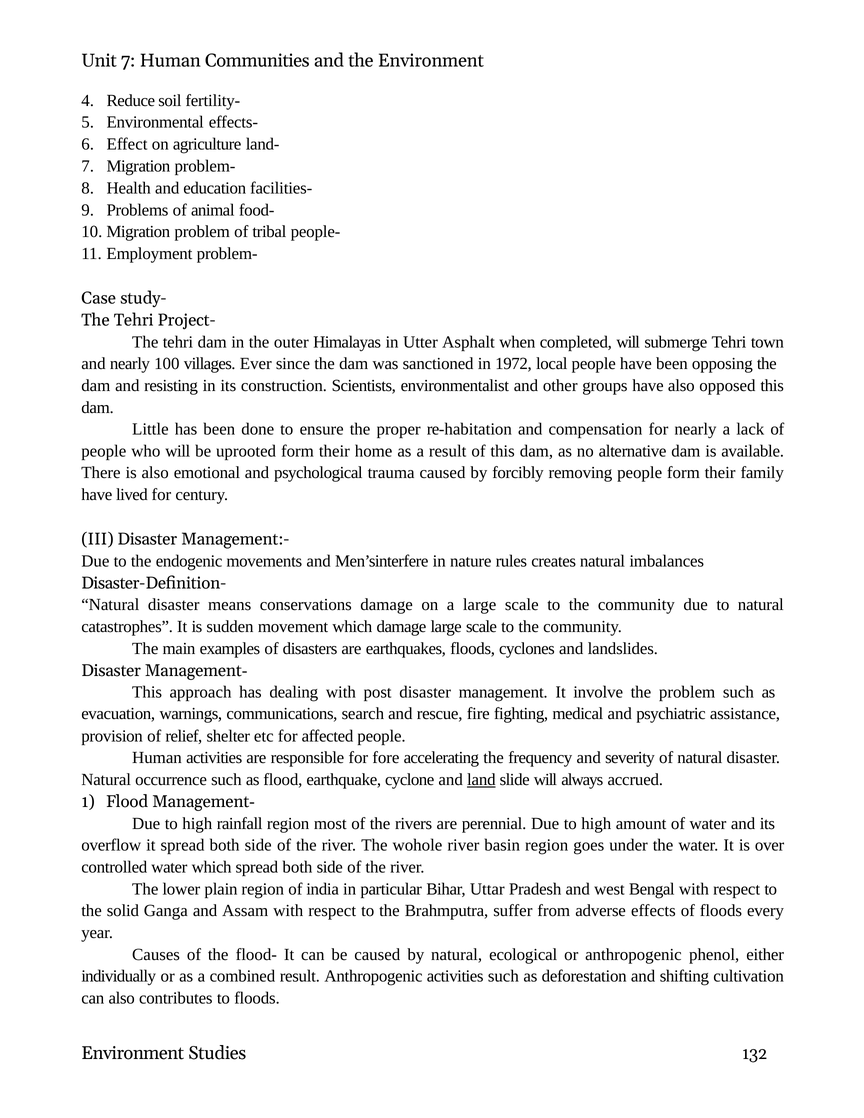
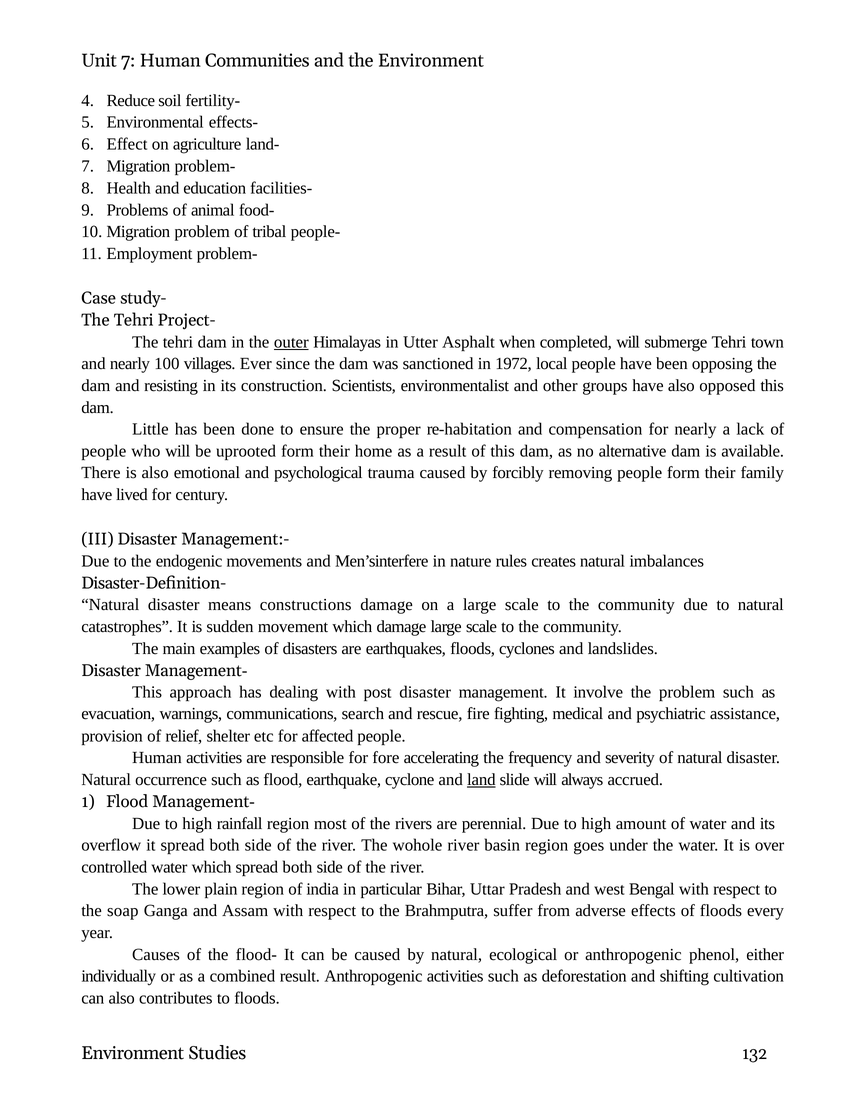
outer underline: none -> present (291, 342)
conservations: conservations -> constructions (306, 605)
solid: solid -> soap (123, 911)
